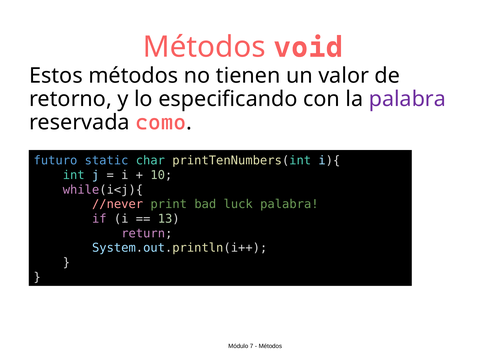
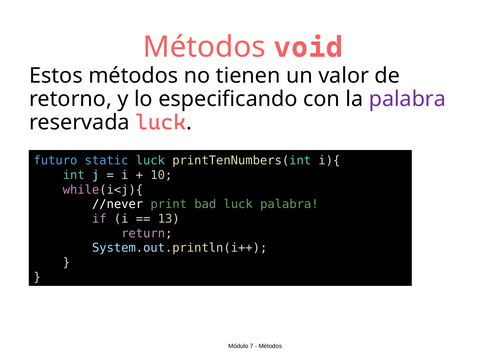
reservada como: como -> luck (161, 123)
static char: char -> luck (150, 161)
//never colour: pink -> white (118, 205)
